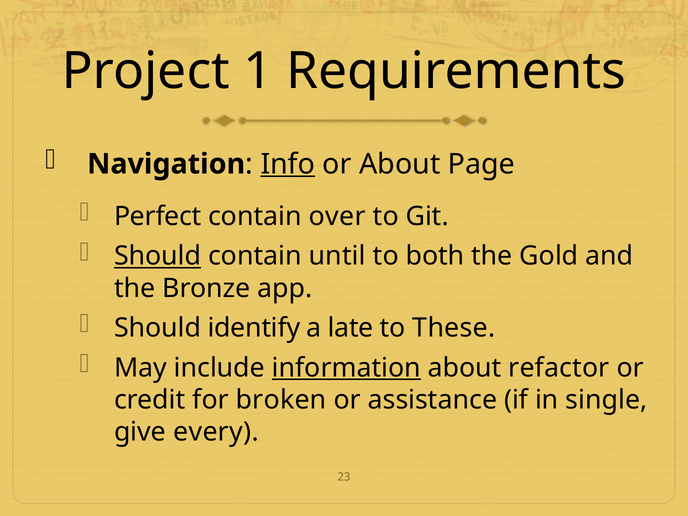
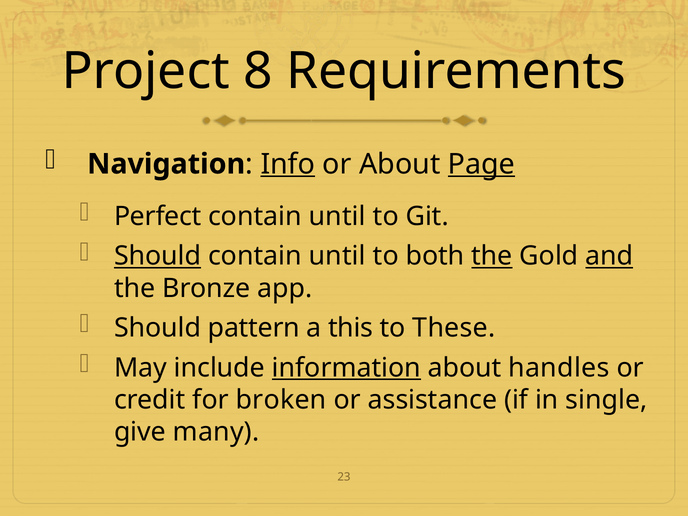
1: 1 -> 8 (258, 71)
Page underline: none -> present (481, 164)
over: over -> until (337, 216)
the underline: none -> present (492, 256)
and underline: none -> present (609, 256)
identify: identify -> pattern (254, 328)
late: late -> this (351, 328)
refactor: refactor -> handles (559, 368)
every: every -> many (216, 432)
